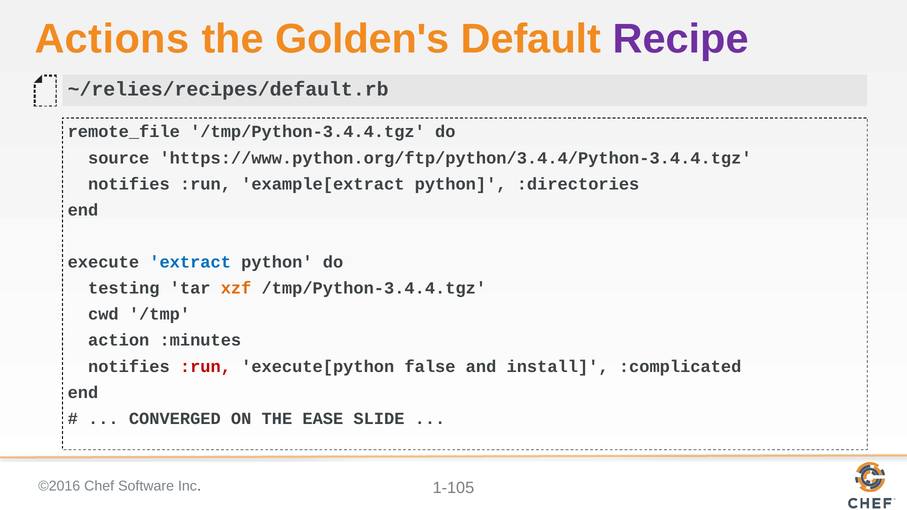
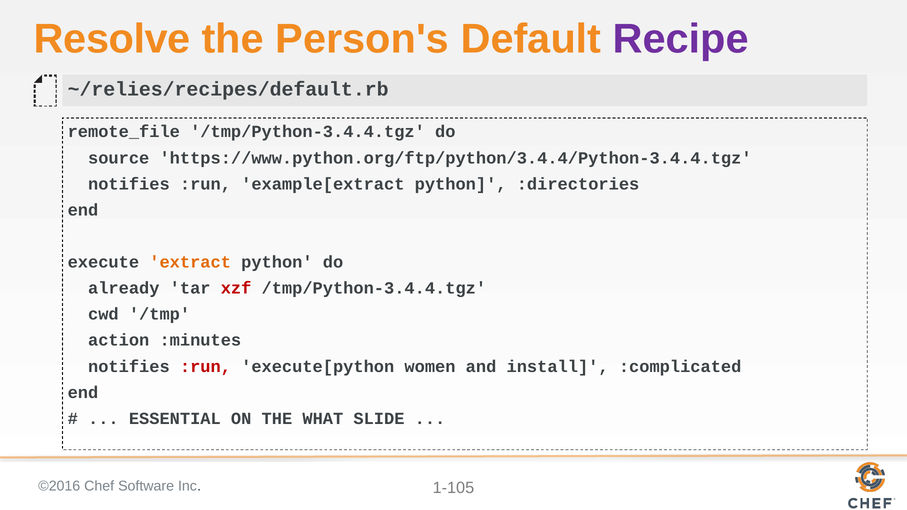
Actions: Actions -> Resolve (112, 39)
Golden's: Golden's -> Person's (362, 39)
extract colour: blue -> orange (190, 262)
testing: testing -> already (124, 288)
xzf colour: orange -> red (236, 288)
false: false -> women (430, 367)
CONVERGED: CONVERGED -> ESSENTIAL (175, 419)
EASE: EASE -> WHAT (323, 419)
